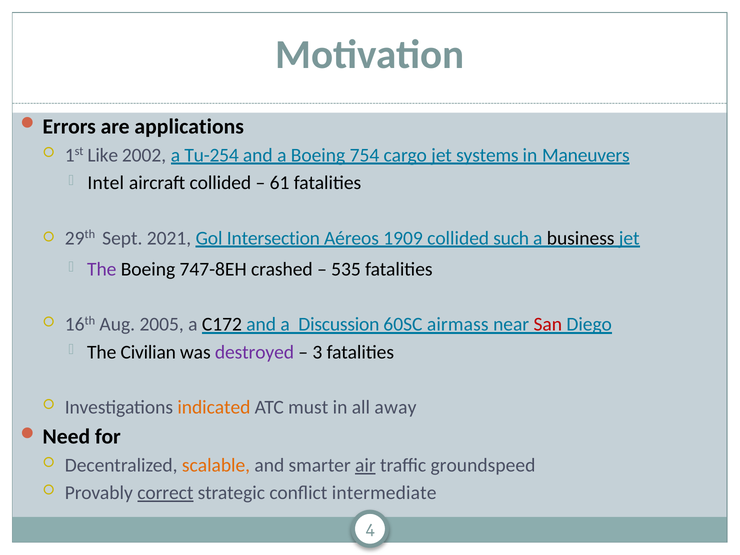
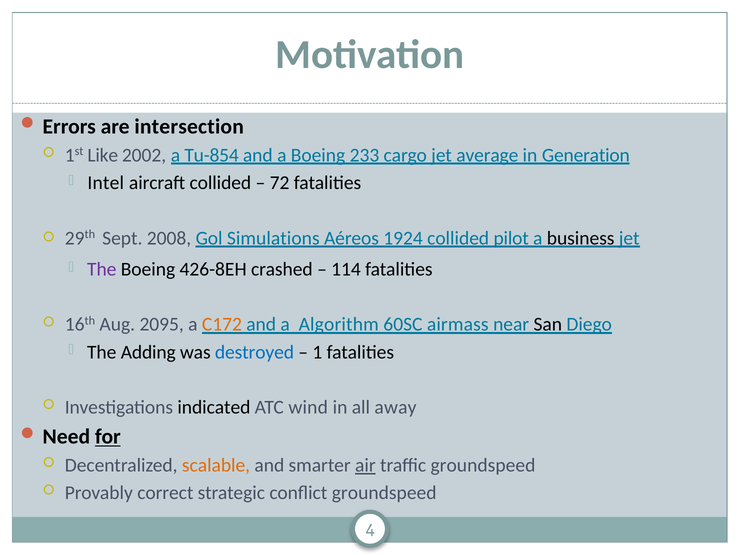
applications: applications -> intersection (189, 127)
Tu-254: Tu-254 -> Tu-854 (212, 155)
754: 754 -> 233 (364, 155)
systems: systems -> average (487, 155)
Maneuvers: Maneuvers -> Generation (586, 155)
61: 61 -> 72 (280, 183)
2021: 2021 -> 2008 (169, 238)
Intersection: Intersection -> Simulations (273, 238)
1909: 1909 -> 1924 (403, 238)
such: such -> pilot (511, 238)
747-8EH: 747-8EH -> 426-8EH (213, 269)
535: 535 -> 114 (346, 269)
2005: 2005 -> 2095 (162, 325)
C172 colour: black -> orange (222, 325)
Discussion: Discussion -> Algorithm (339, 325)
San colour: red -> black (548, 325)
Civilian: Civilian -> Adding (148, 352)
destroyed colour: purple -> blue (254, 352)
3: 3 -> 1 (317, 352)
indicated colour: orange -> black (214, 407)
must: must -> wind (308, 407)
for underline: none -> present (108, 437)
correct underline: present -> none (165, 493)
conflict intermediate: intermediate -> groundspeed (384, 493)
